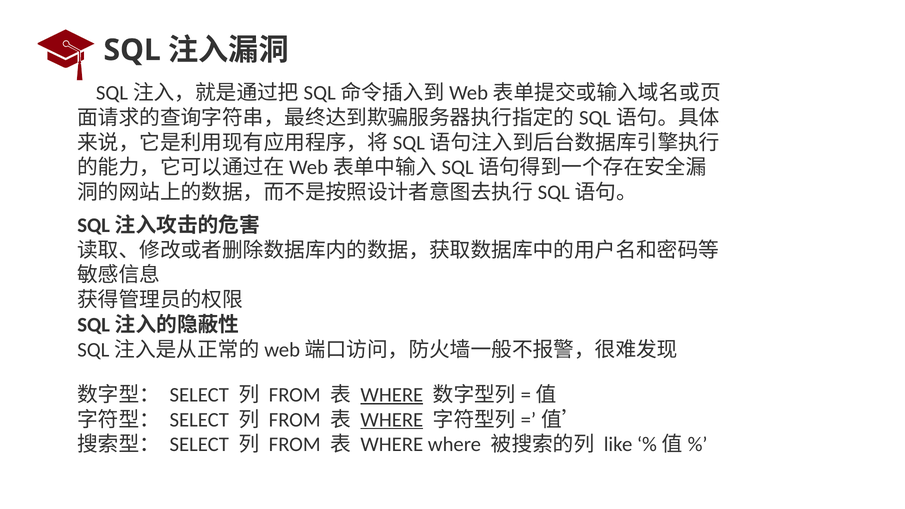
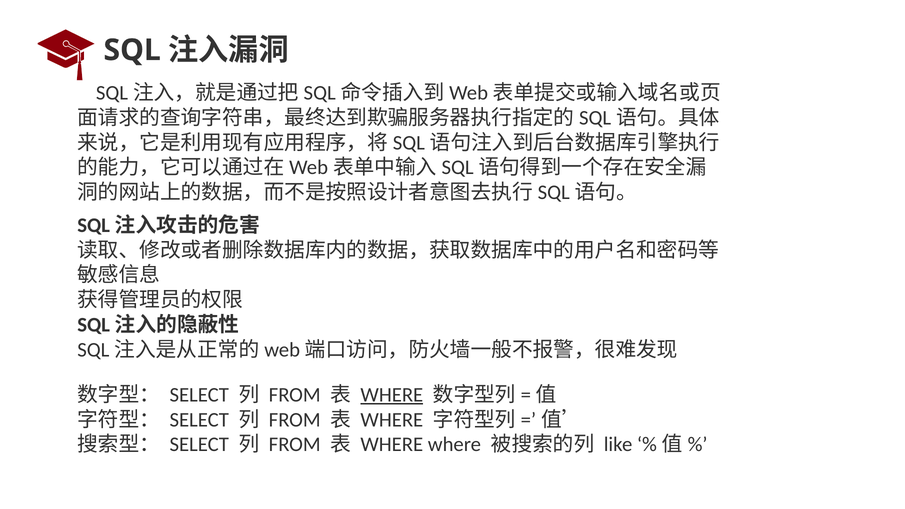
WHERE underline: present -> none (392, 420)
